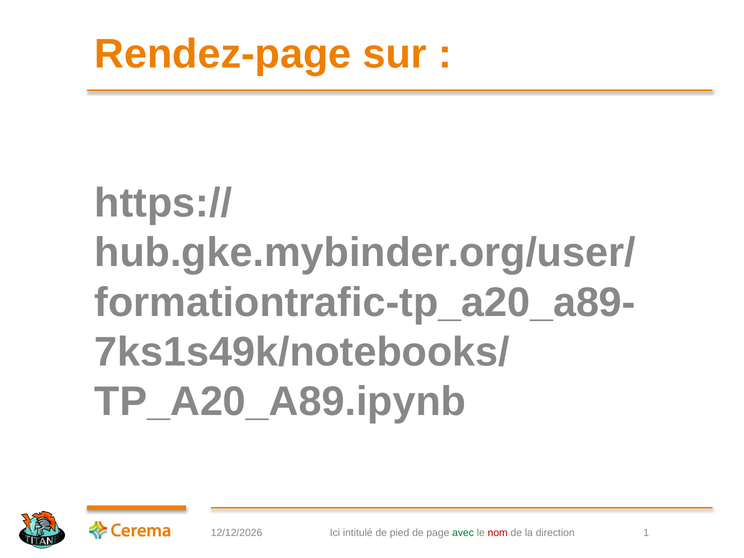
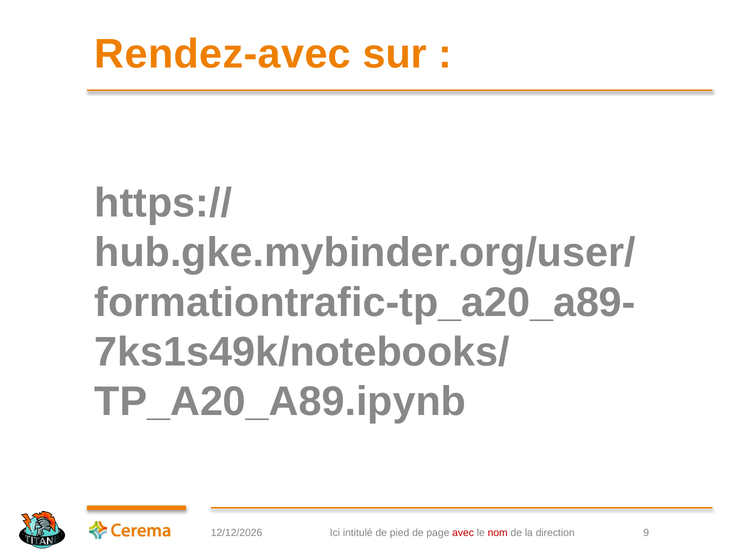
Rendez-page: Rendez-page -> Rendez-avec (223, 54)
avec colour: green -> red (463, 533)
1: 1 -> 9 (646, 533)
